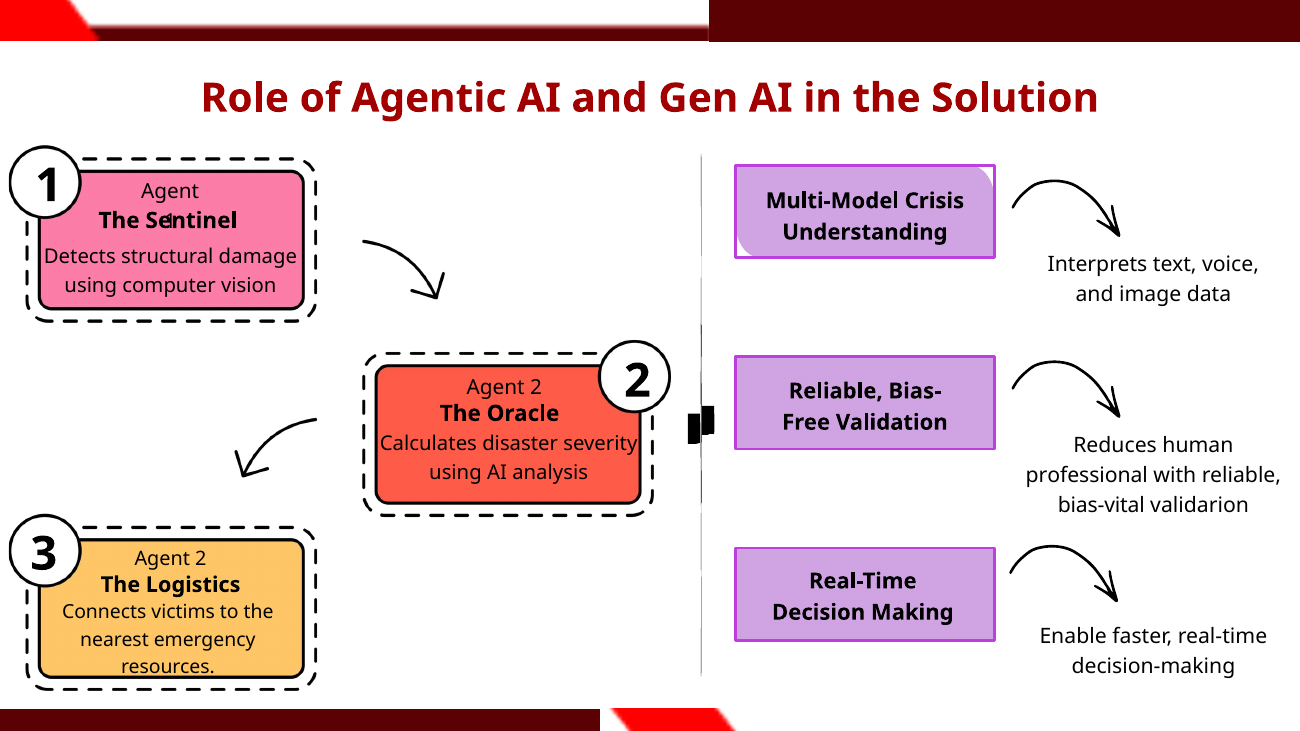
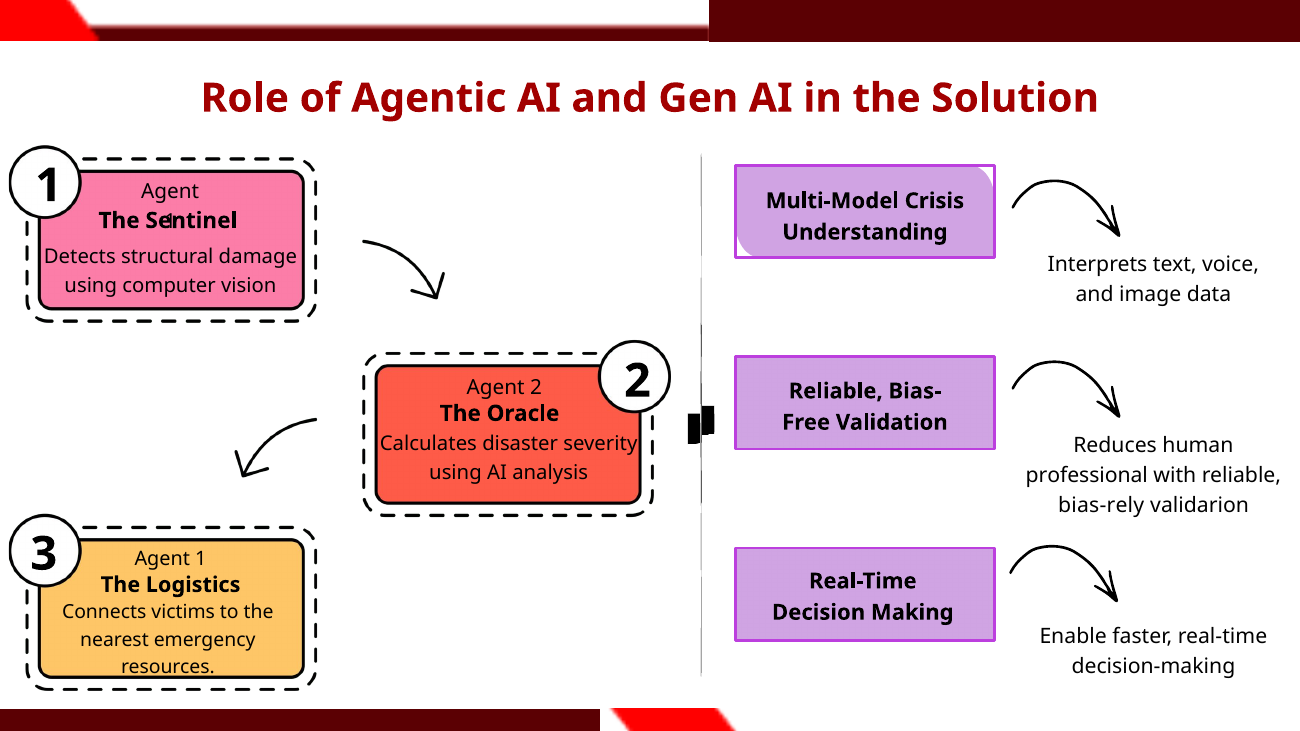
bias-vital: bias-vital -> bias-rely (1101, 505)
2: 2 -> 1 (201, 559)
